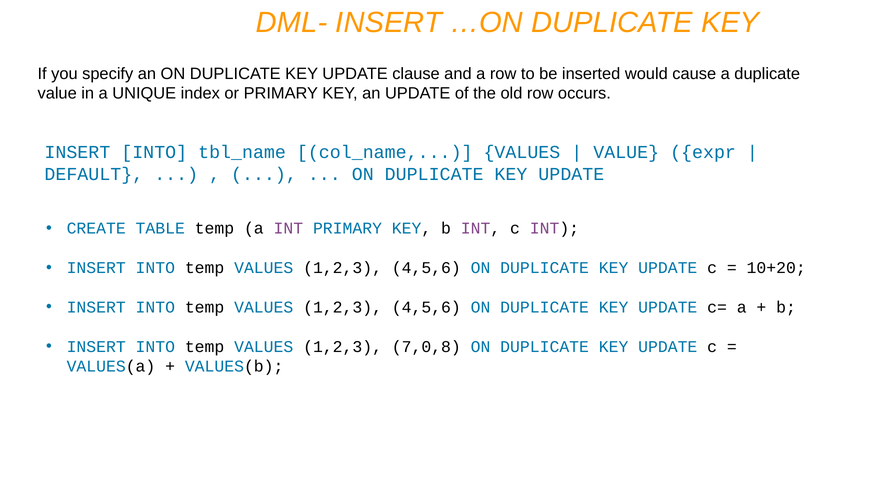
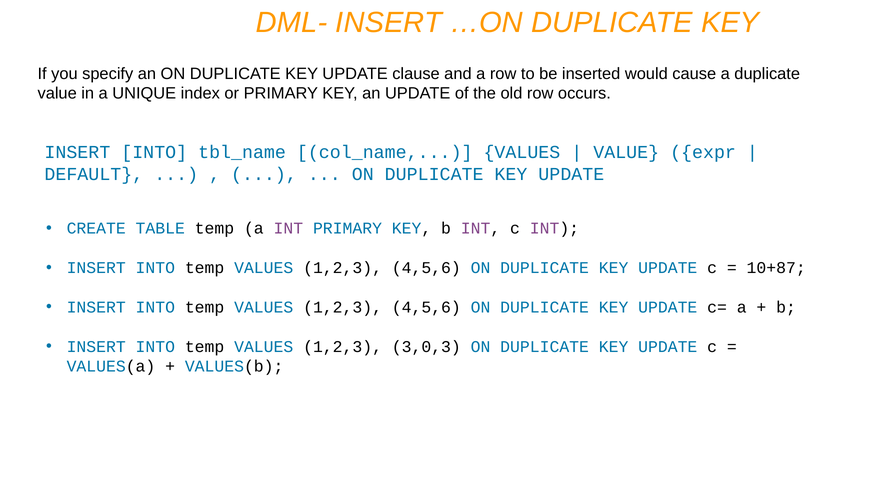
10+20: 10+20 -> 10+87 (776, 268)
7,0,8: 7,0,8 -> 3,0,3 (426, 347)
